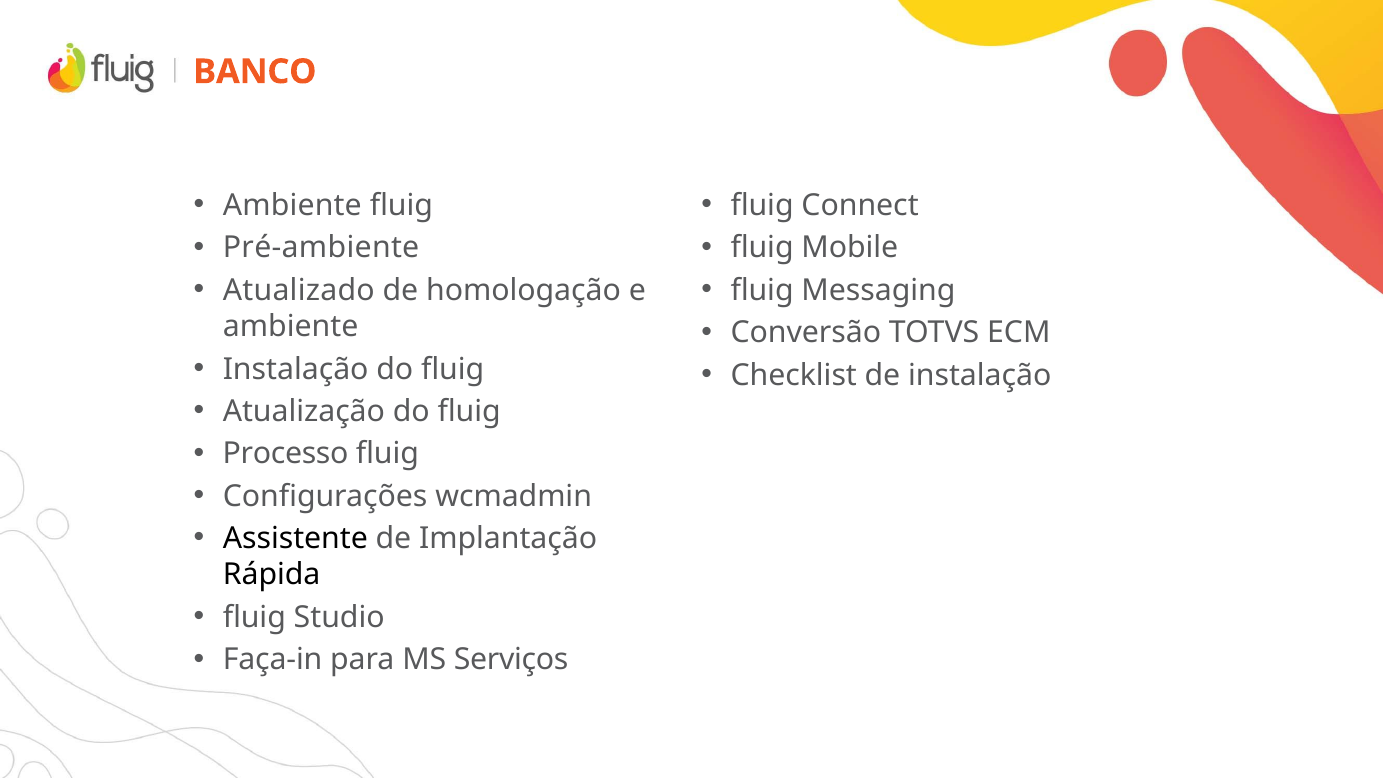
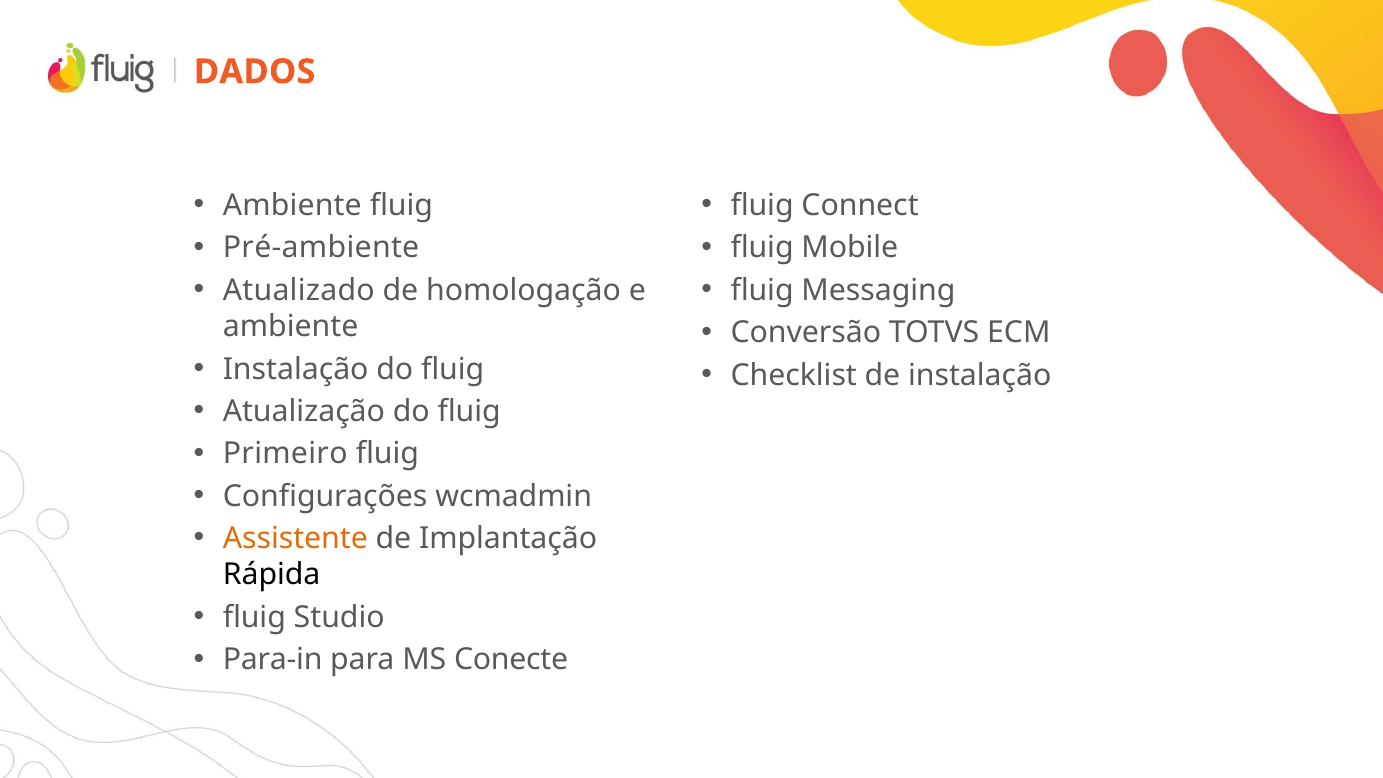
BANCO: BANCO -> DADOS (255, 72)
Processo: Processo -> Primeiro (285, 454)
Assistente colour: black -> orange (295, 539)
Faça-in: Faça-in -> Para-in (273, 660)
Serviços: Serviços -> Conecte (511, 660)
